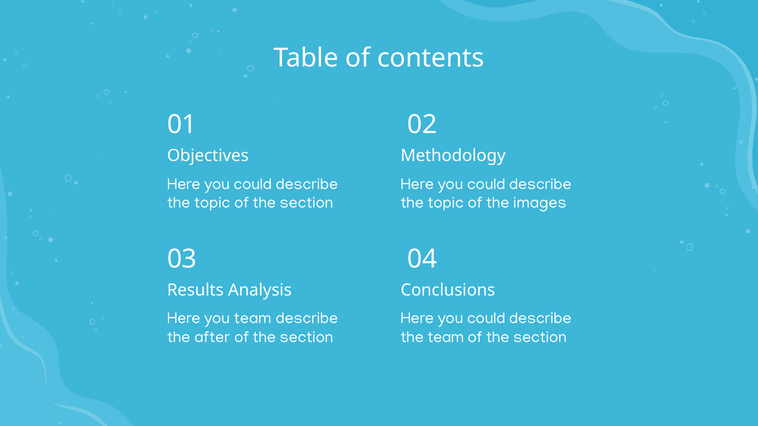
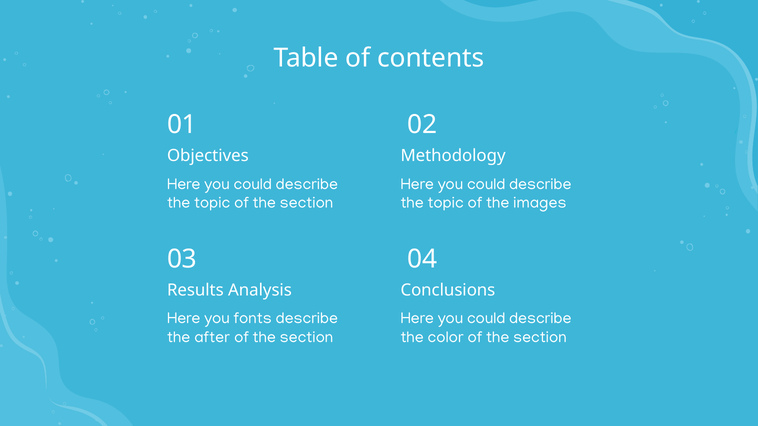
you team: team -> fonts (253, 318)
the team: team -> color (446, 337)
